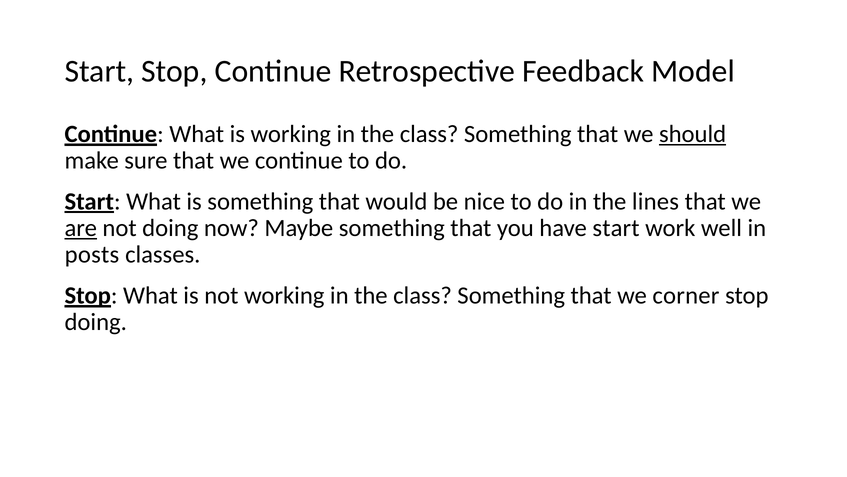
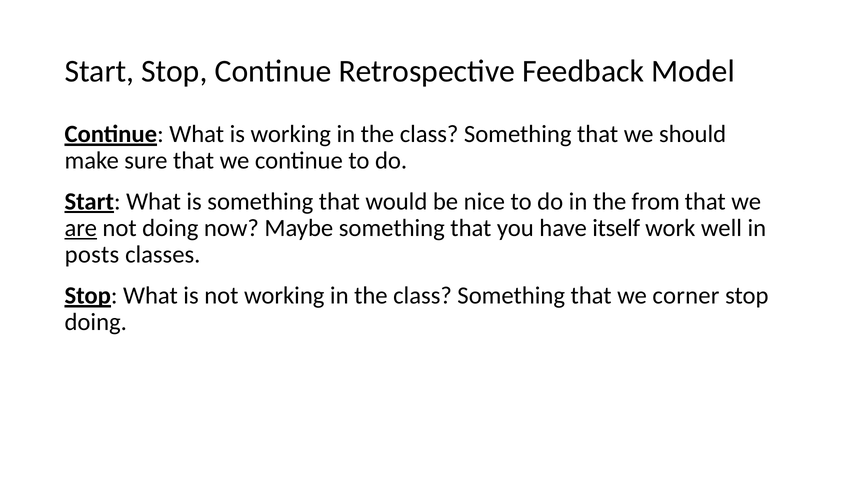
should underline: present -> none (693, 134)
lines: lines -> from (656, 201)
have start: start -> itself (616, 228)
